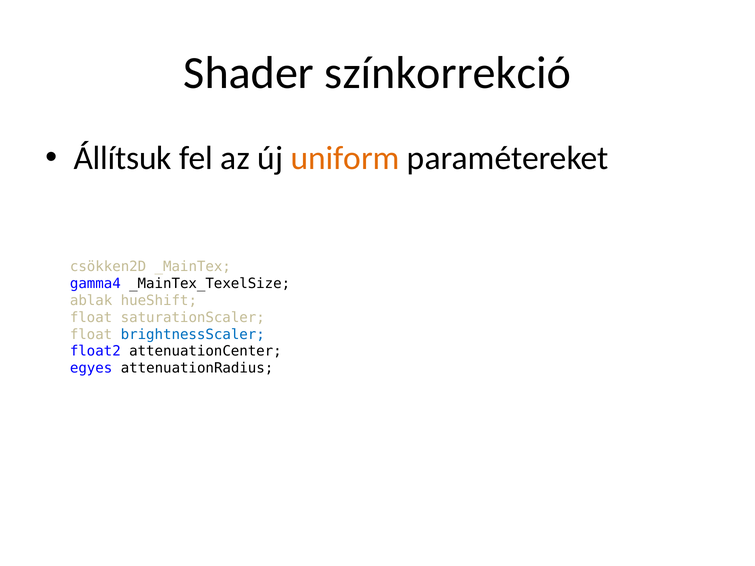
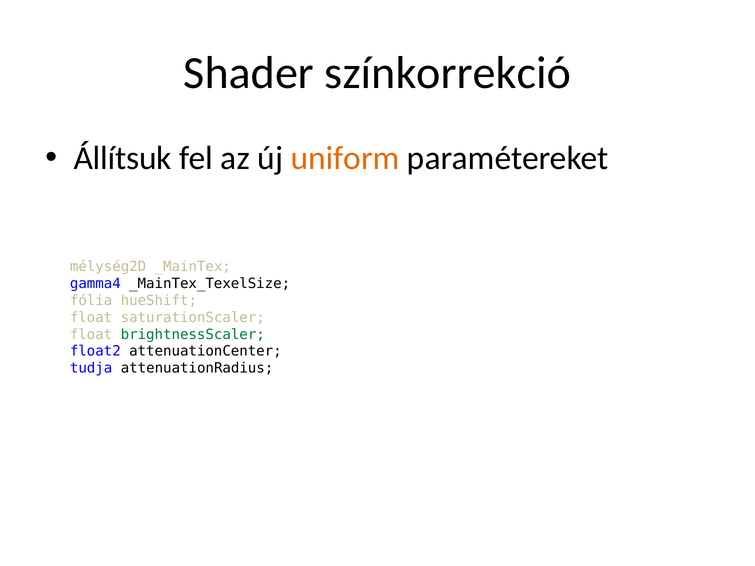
csökken2D: csökken2D -> mélység2D (108, 267)
ablak: ablak -> fólia (91, 301)
brightnessScaler colour: blue -> green (193, 334)
egyes: egyes -> tudja (91, 368)
